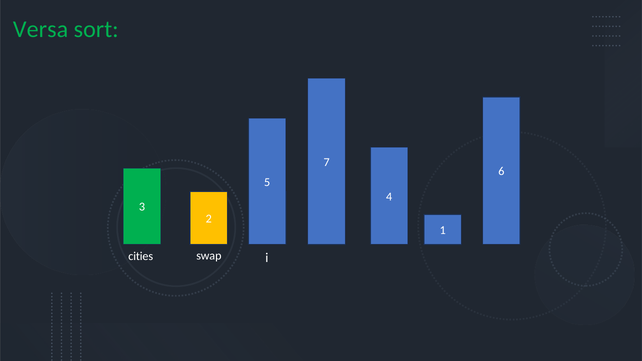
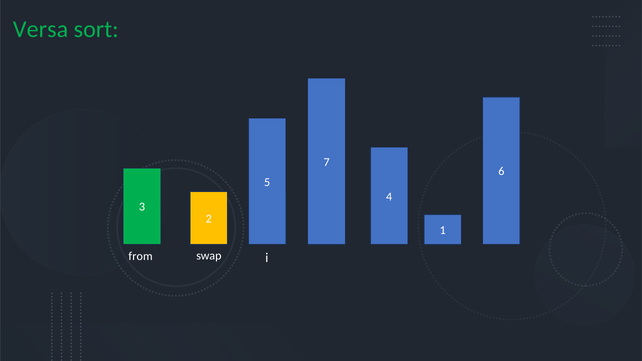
cities: cities -> from (141, 257)
